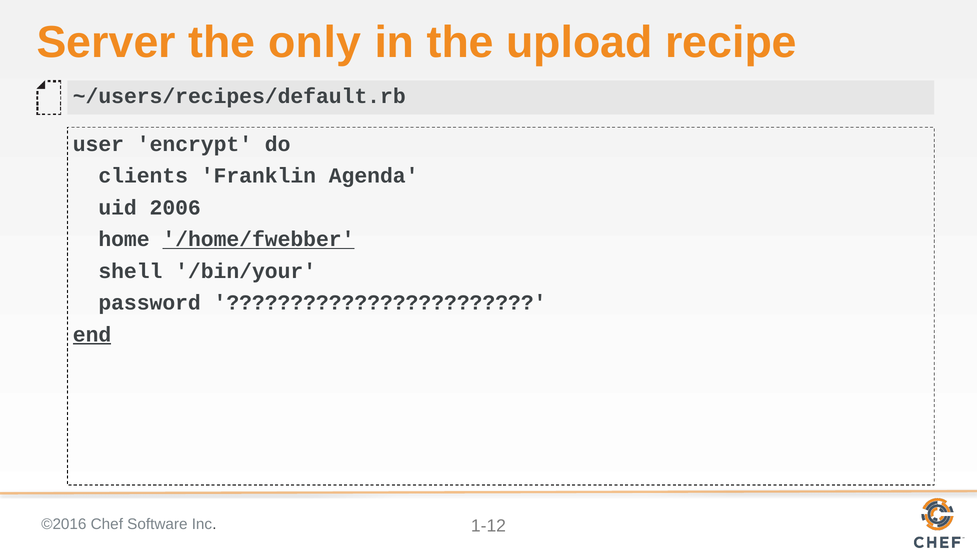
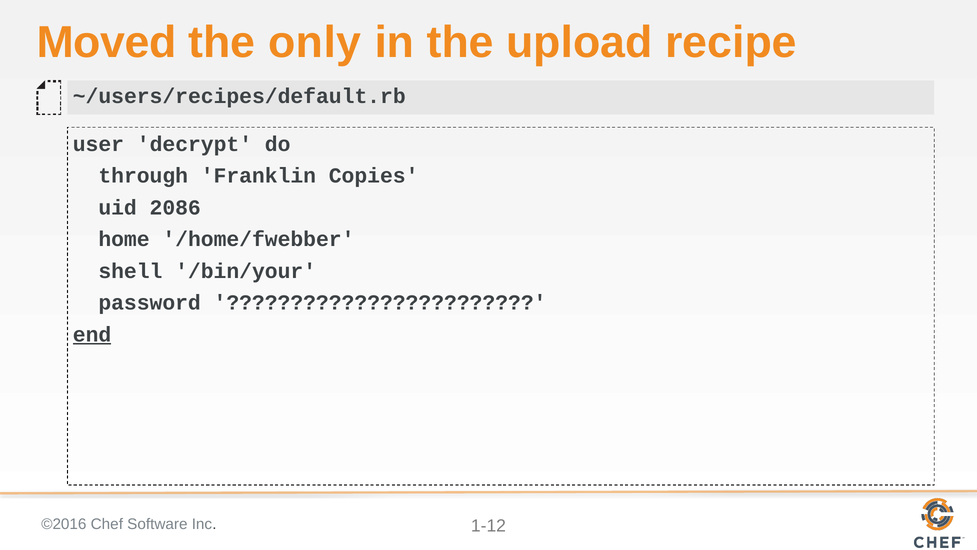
Server: Server -> Moved (106, 42)
encrypt: encrypt -> decrypt (194, 144)
clients: clients -> through (143, 176)
Agenda: Agenda -> Copies (374, 176)
2006: 2006 -> 2086 (175, 207)
/home/fwebber underline: present -> none (258, 239)
